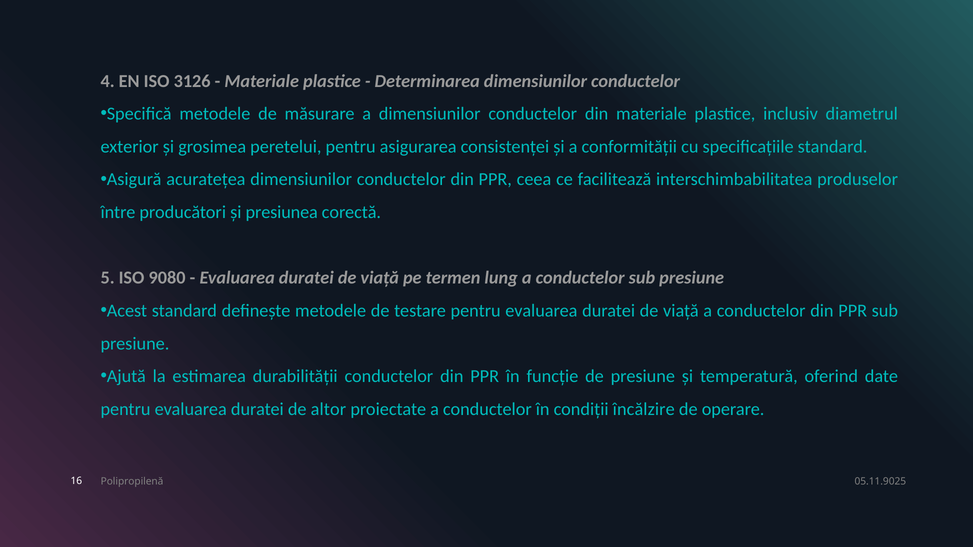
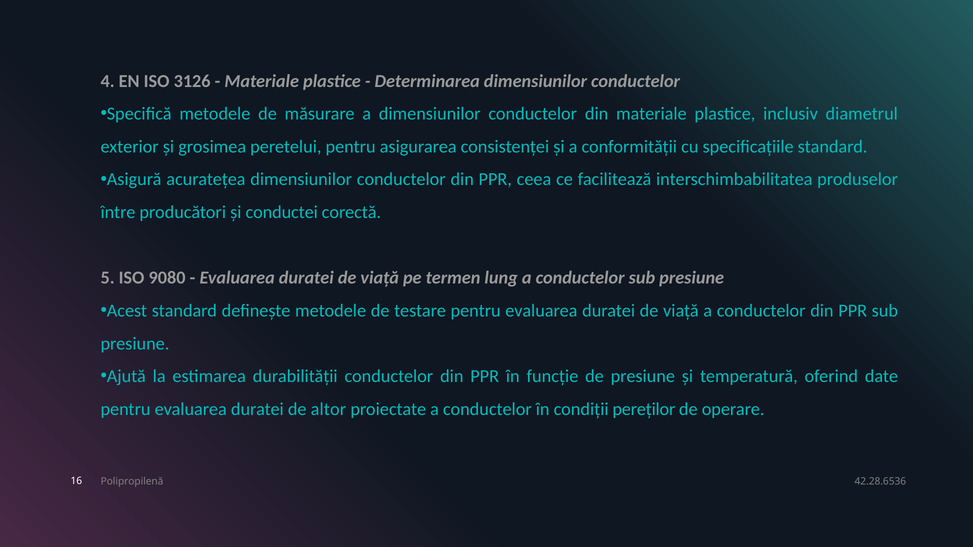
presiunea: presiunea -> conductei (282, 212)
încălzire: încălzire -> pereților (644, 409)
05.11.9025: 05.11.9025 -> 42.28.6536 (880, 482)
